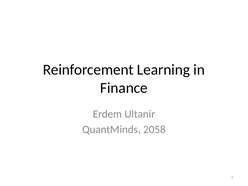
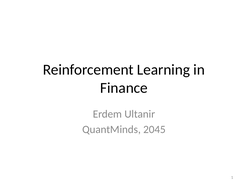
2058: 2058 -> 2045 (154, 129)
